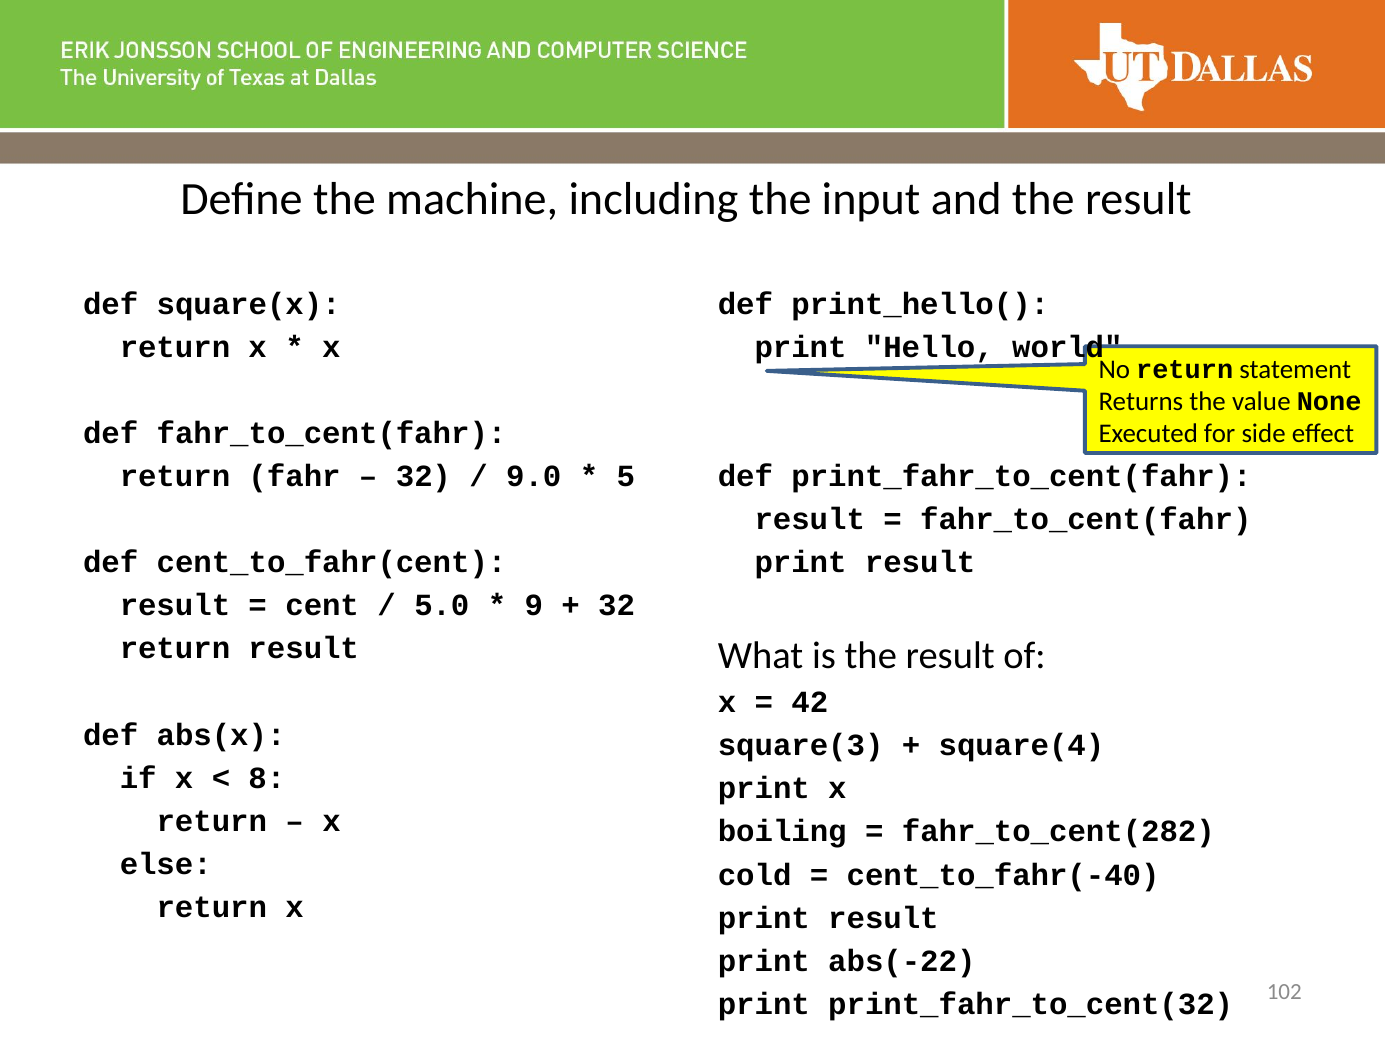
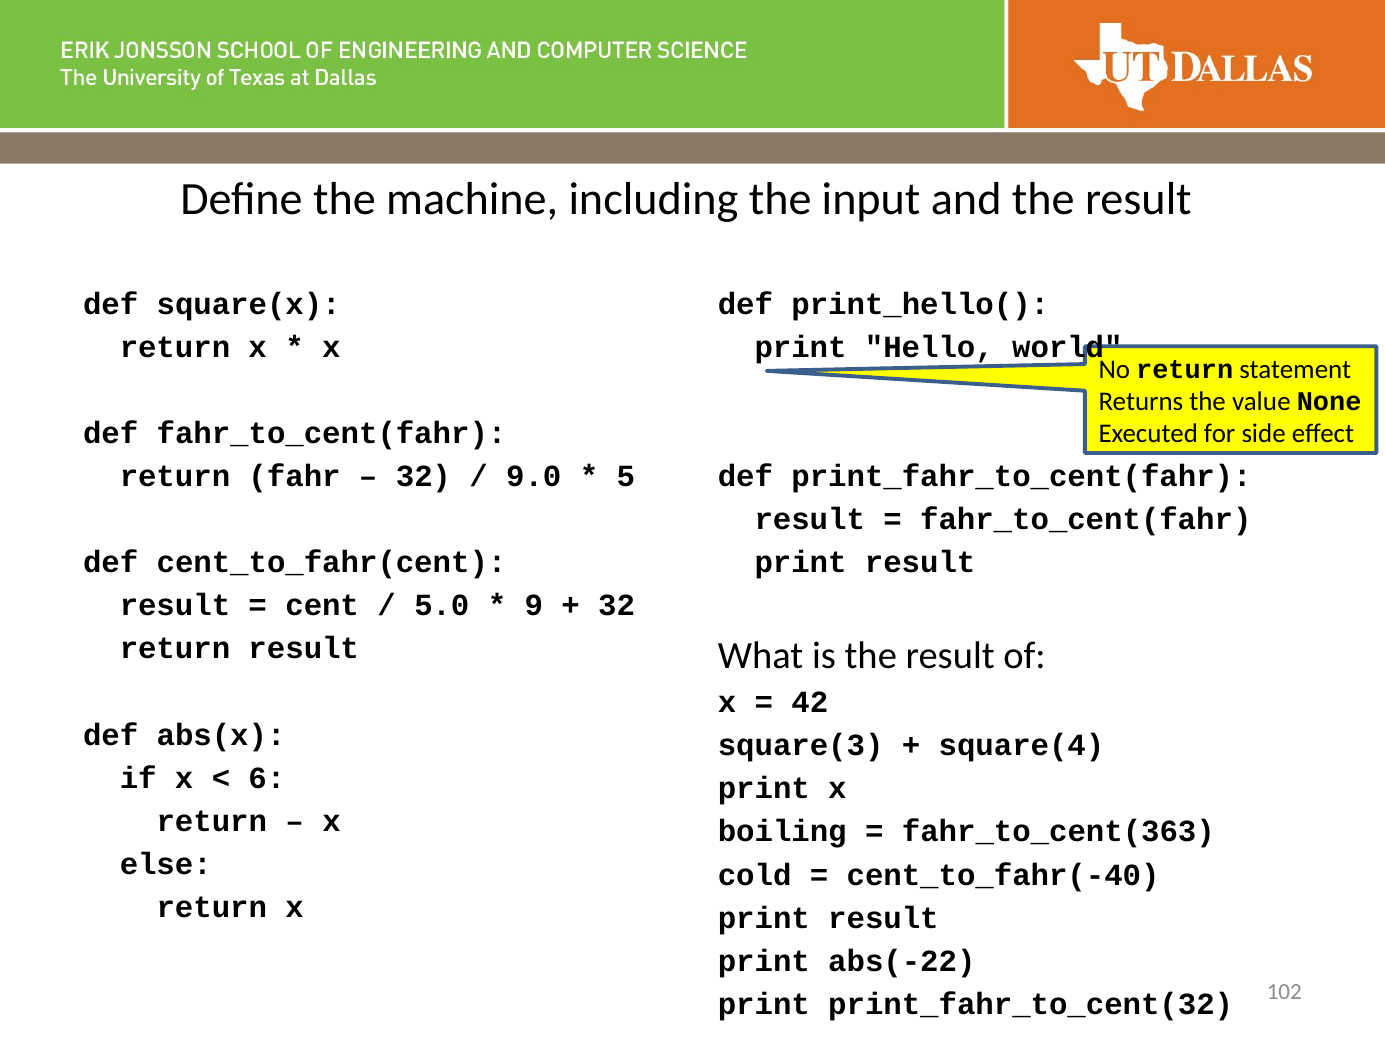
8: 8 -> 6 (267, 778)
fahr_to_cent(282: fahr_to_cent(282 -> fahr_to_cent(363 (1058, 832)
